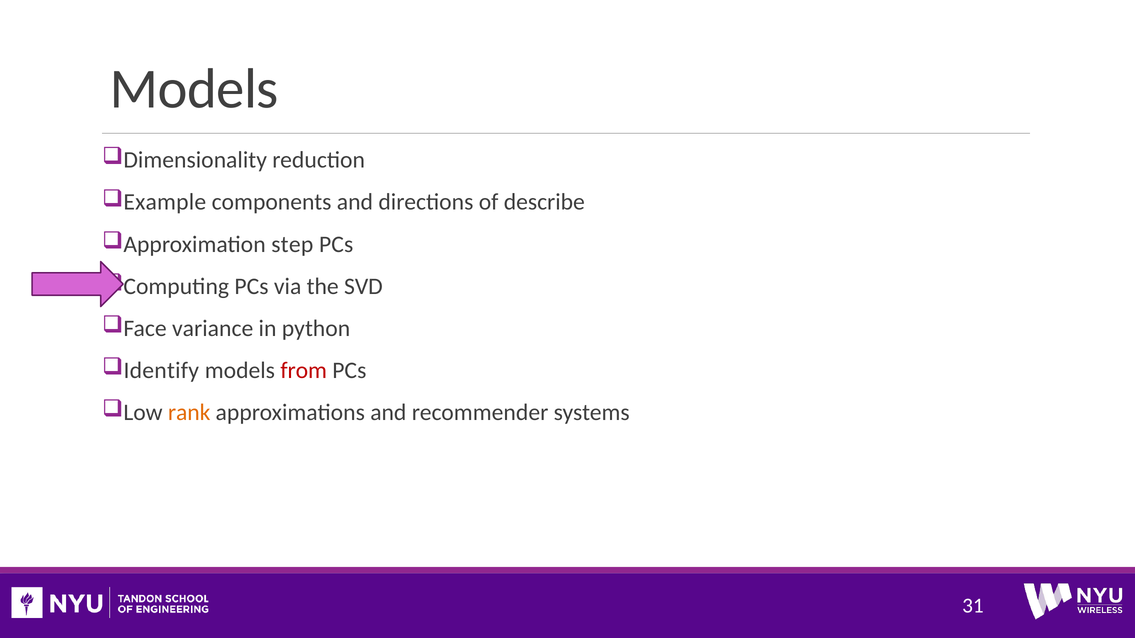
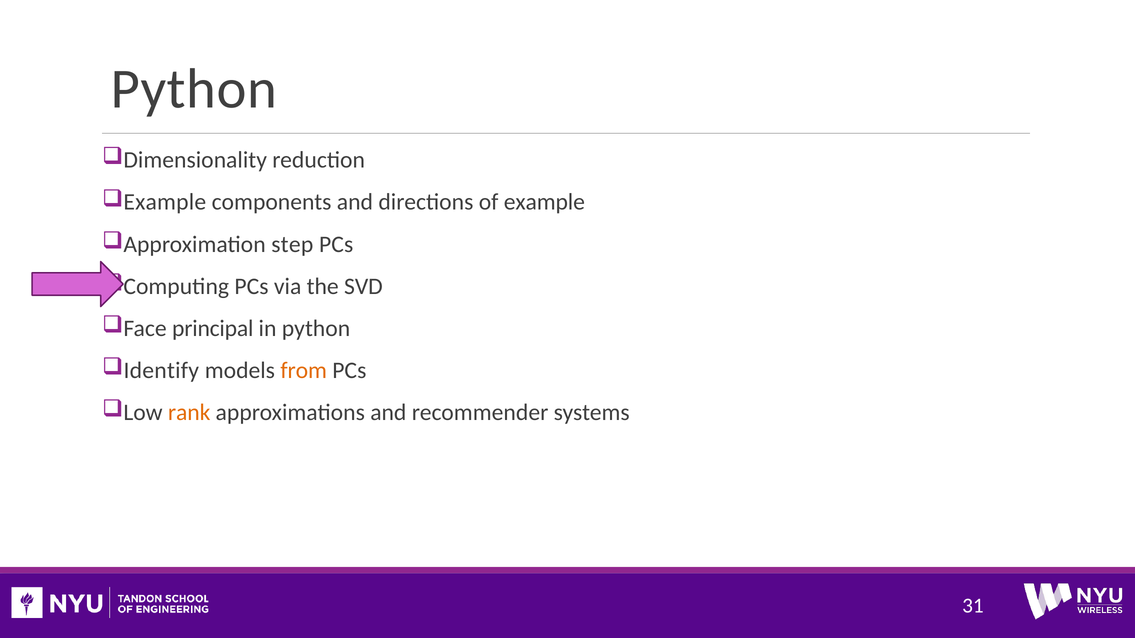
Models: Models -> Python (194, 89)
of describe: describe -> example (544, 202)
variance: variance -> principal (213, 329)
from colour: red -> orange (304, 371)
